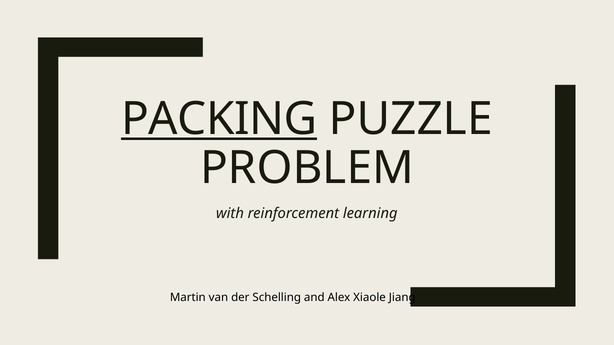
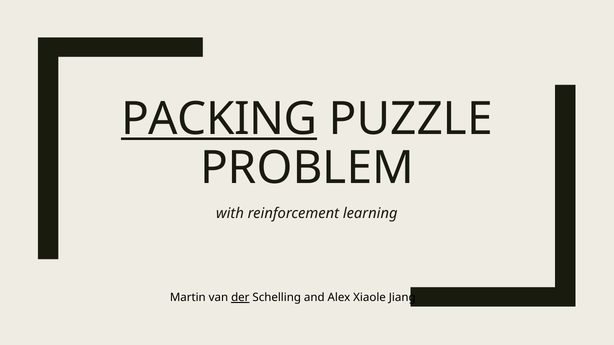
der underline: none -> present (240, 298)
